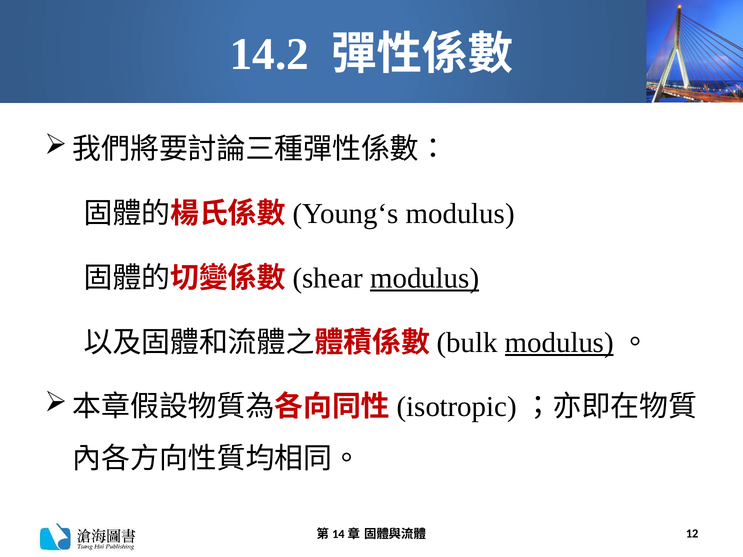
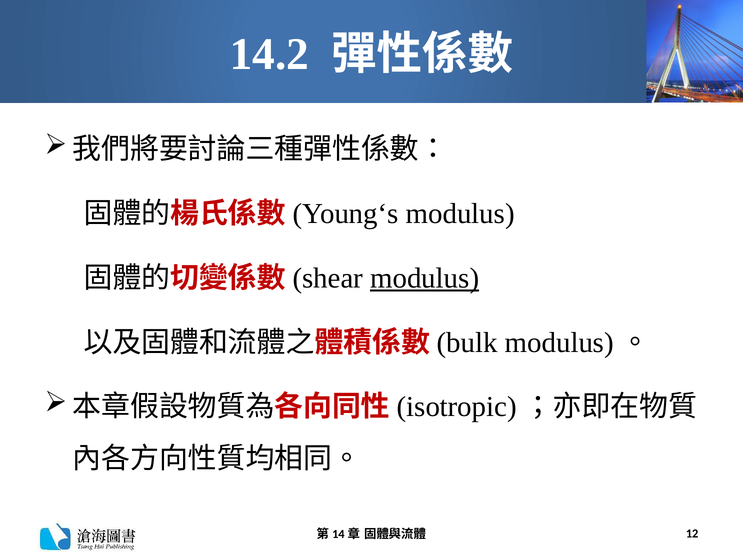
modulus underline: present -> none (559, 343)
